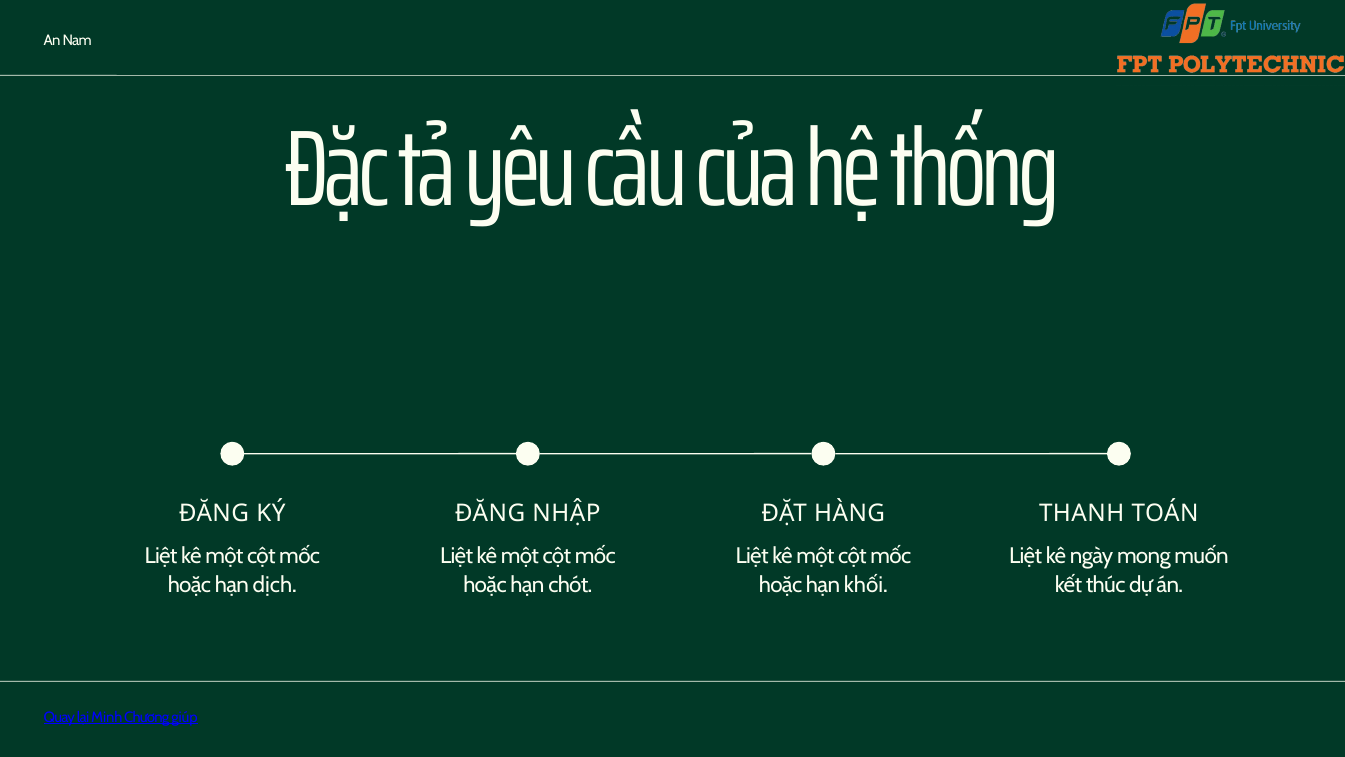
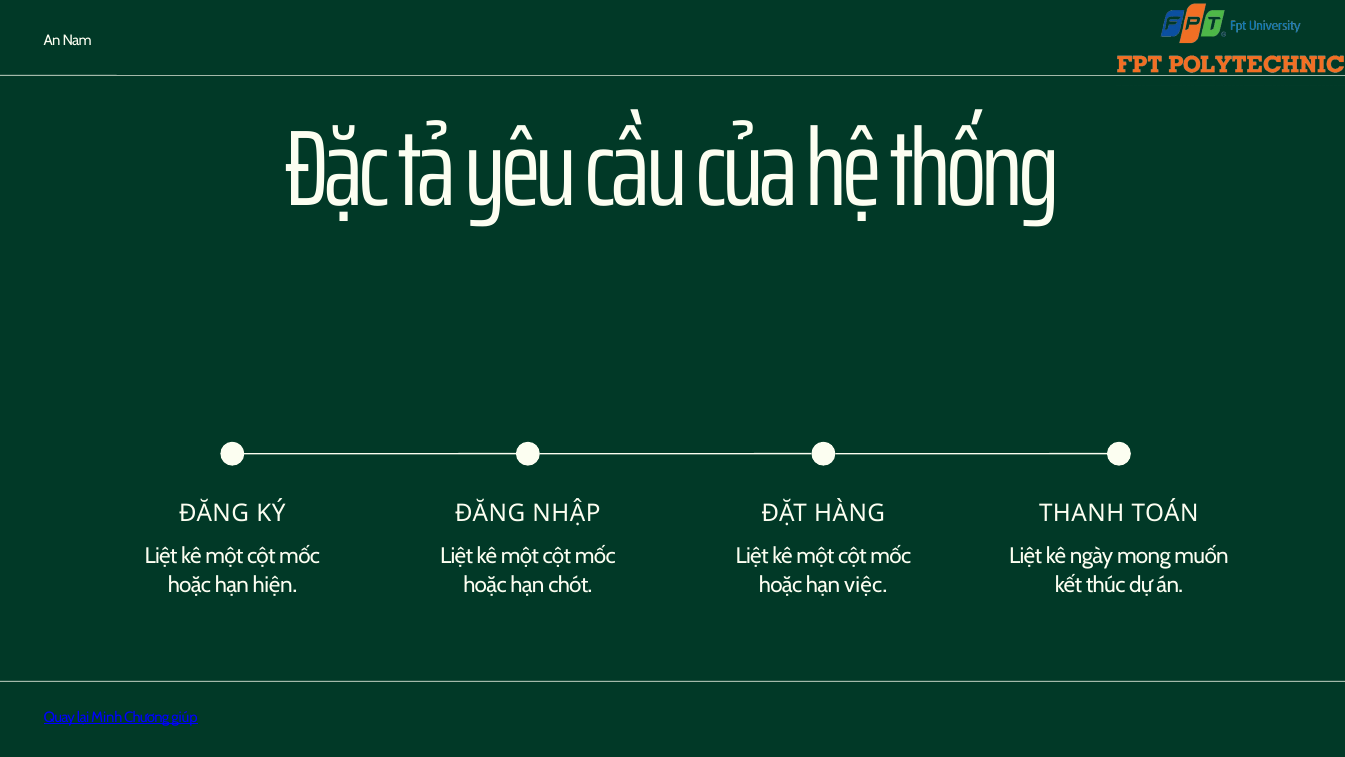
dịch: dịch -> hiện (275, 585)
khối: khối -> việc (866, 585)
